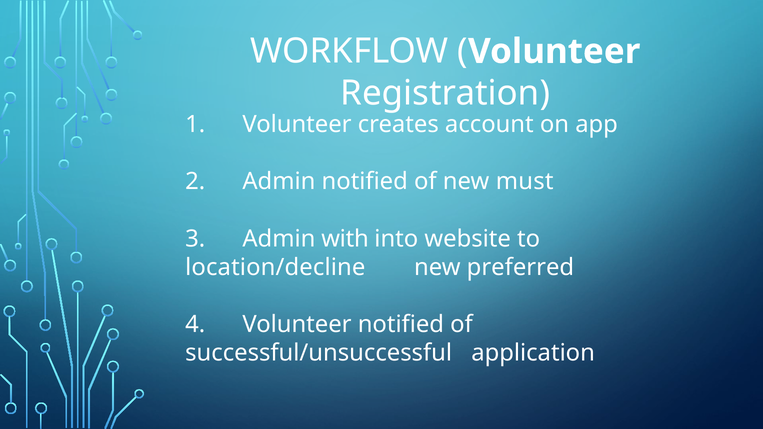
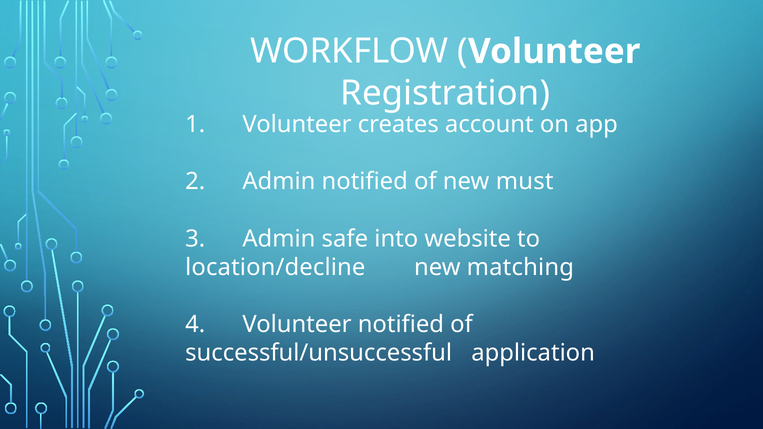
with: with -> safe (345, 239)
preferred: preferred -> matching (520, 267)
